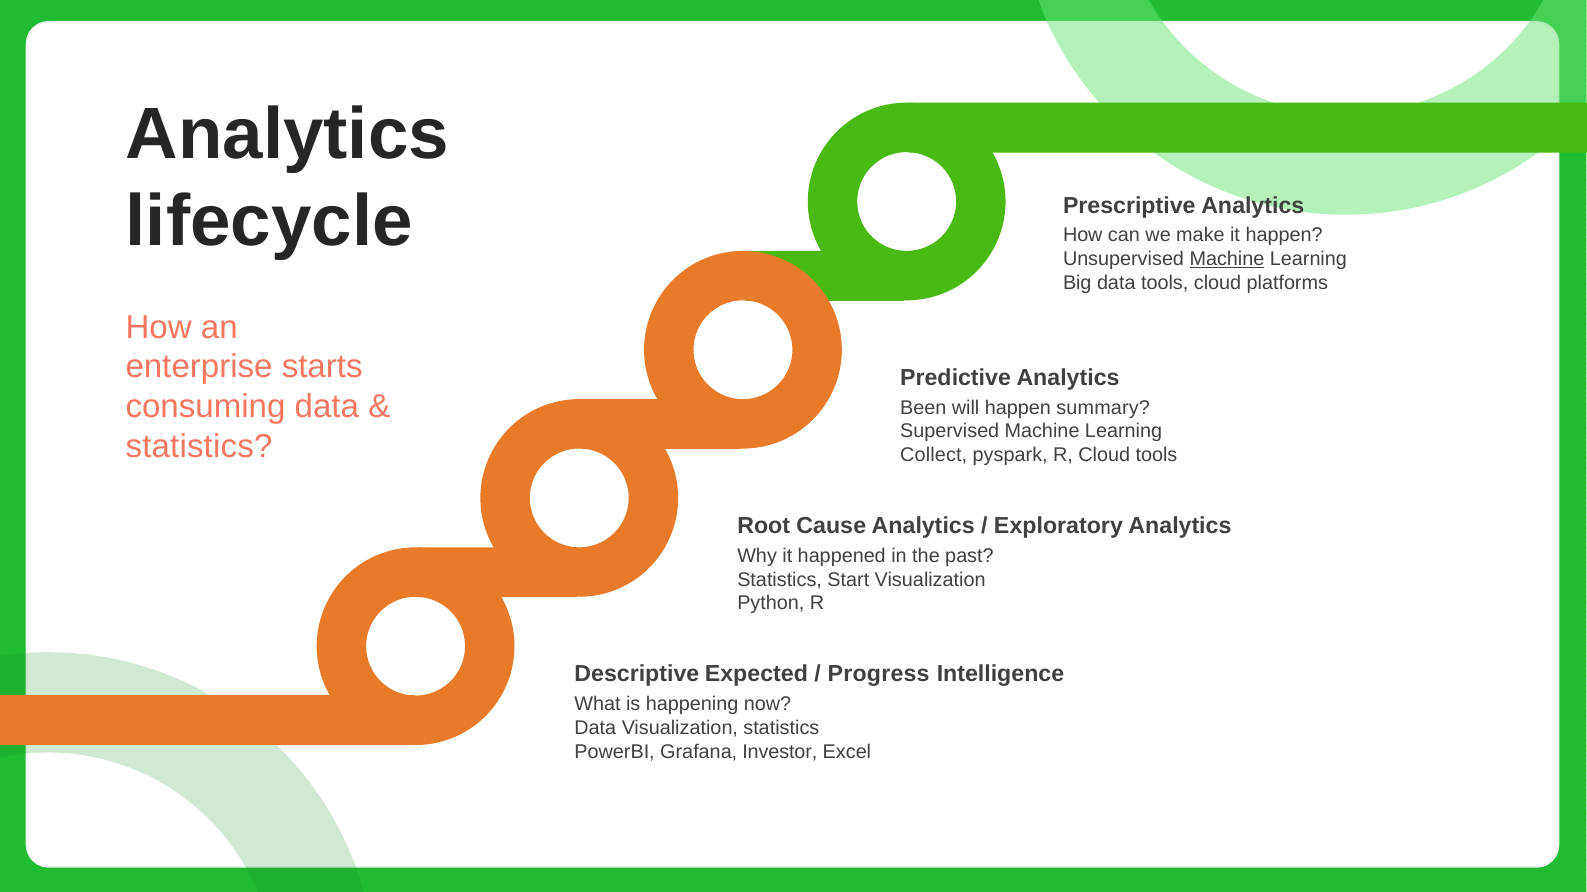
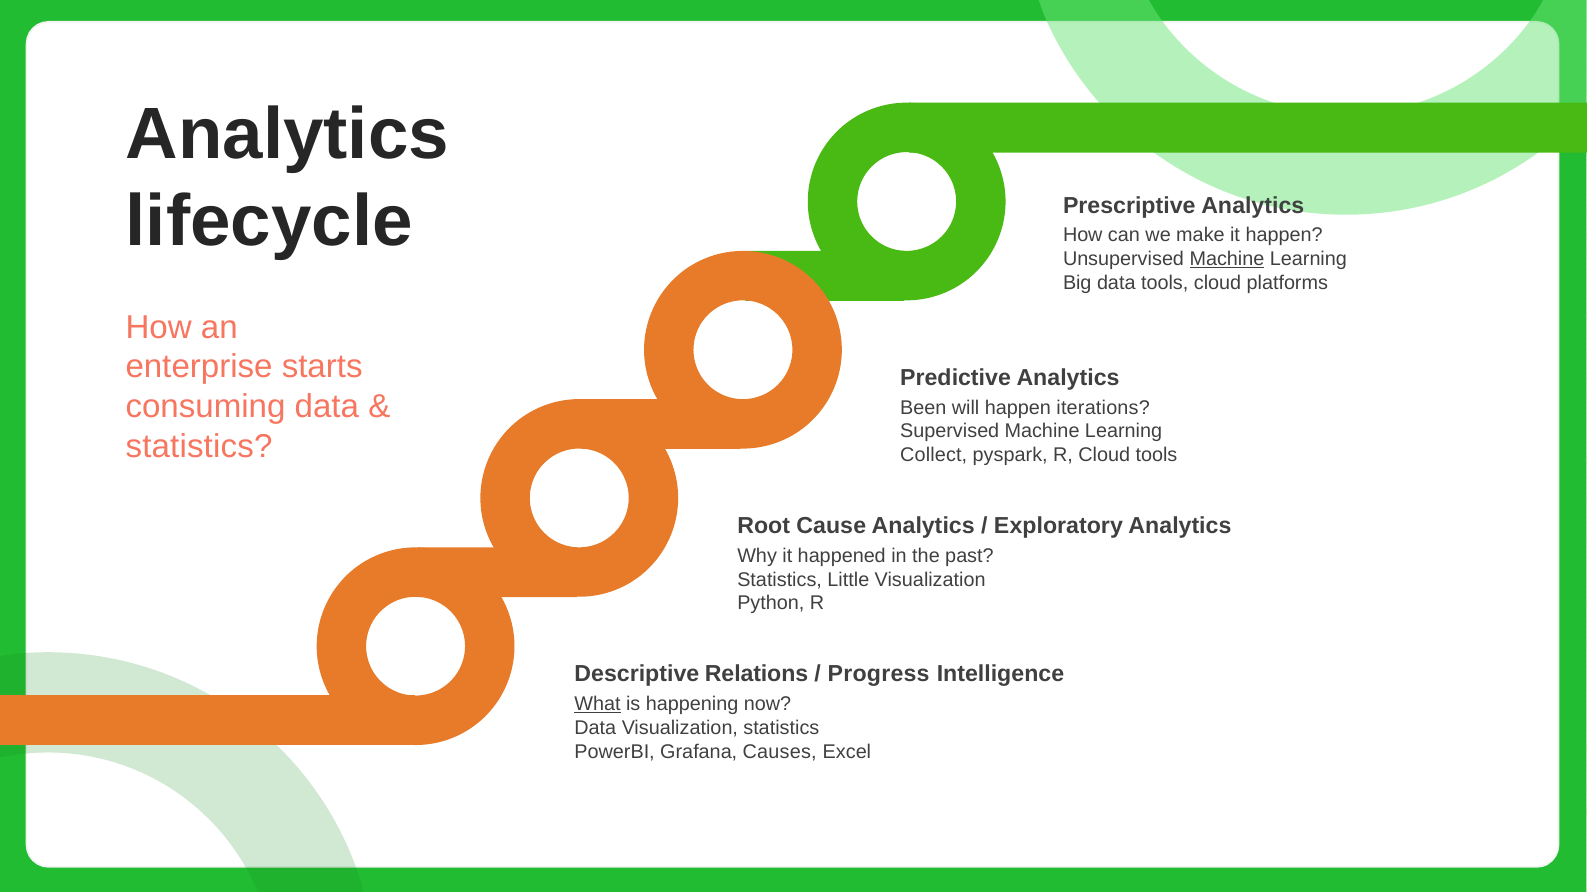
summary: summary -> iterations (1103, 408)
Start: Start -> Little (848, 580)
Expected: Expected -> Relations (757, 675)
What underline: none -> present (598, 705)
Investor: Investor -> Causes (780, 752)
